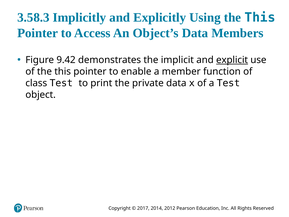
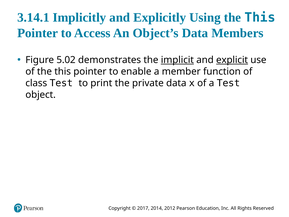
3.58.3: 3.58.3 -> 3.14.1 (33, 18)
9.42: 9.42 -> 5.02 (66, 60)
implicit underline: none -> present (177, 60)
